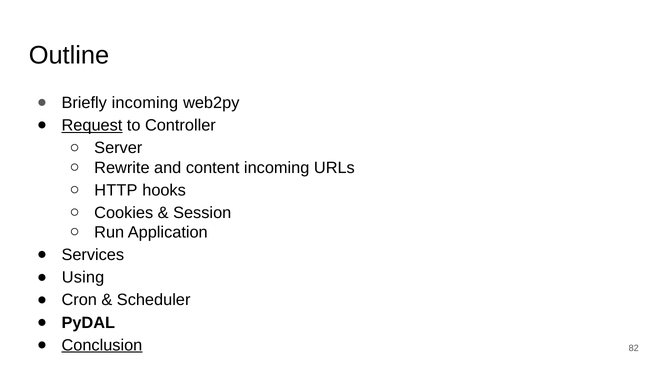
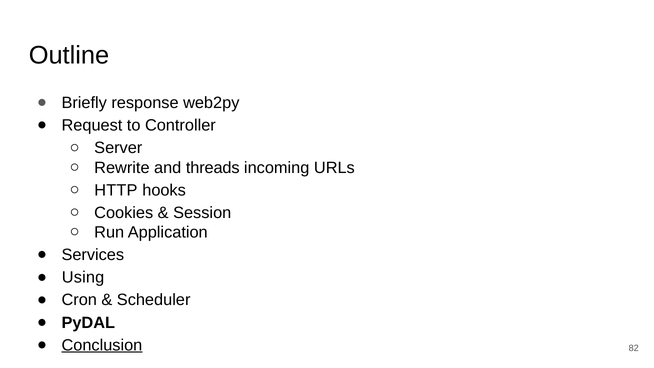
Briefly incoming: incoming -> response (145, 103)
Request underline: present -> none (92, 125)
content: content -> threads (213, 168)
